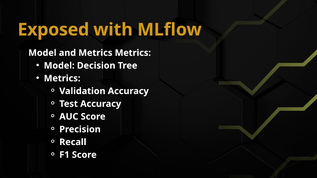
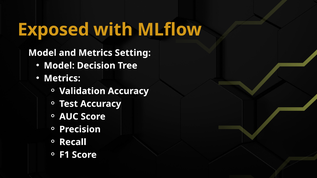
Metrics Metrics: Metrics -> Setting (133, 53)
